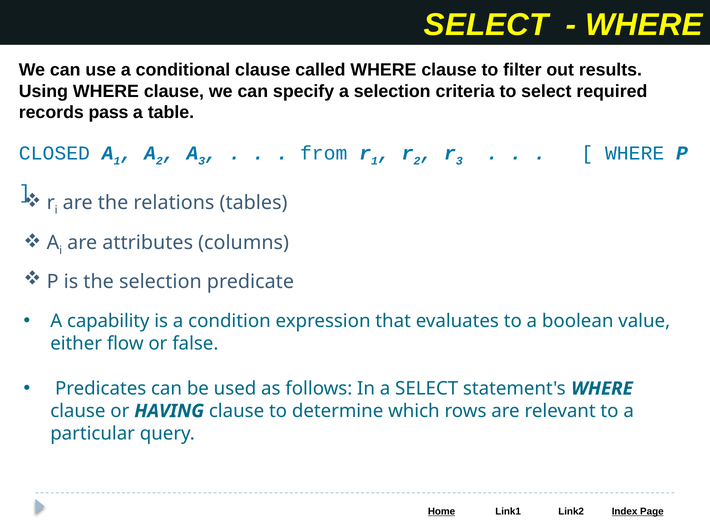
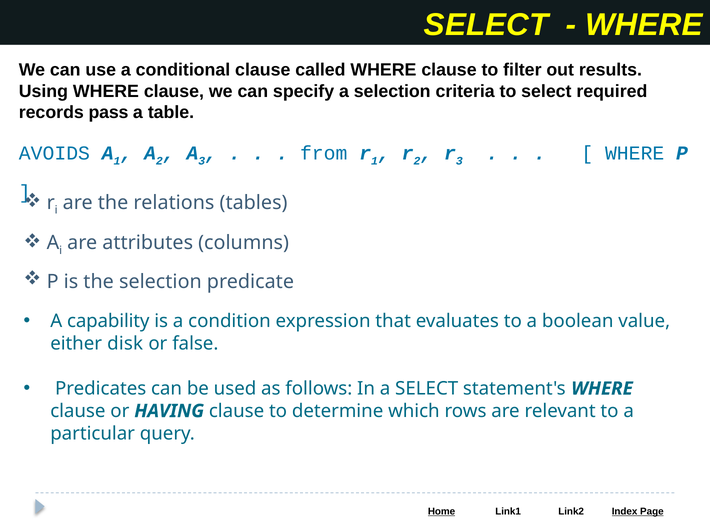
CLOSED: CLOSED -> AVOIDS (54, 154)
flow: flow -> disk (125, 344)
